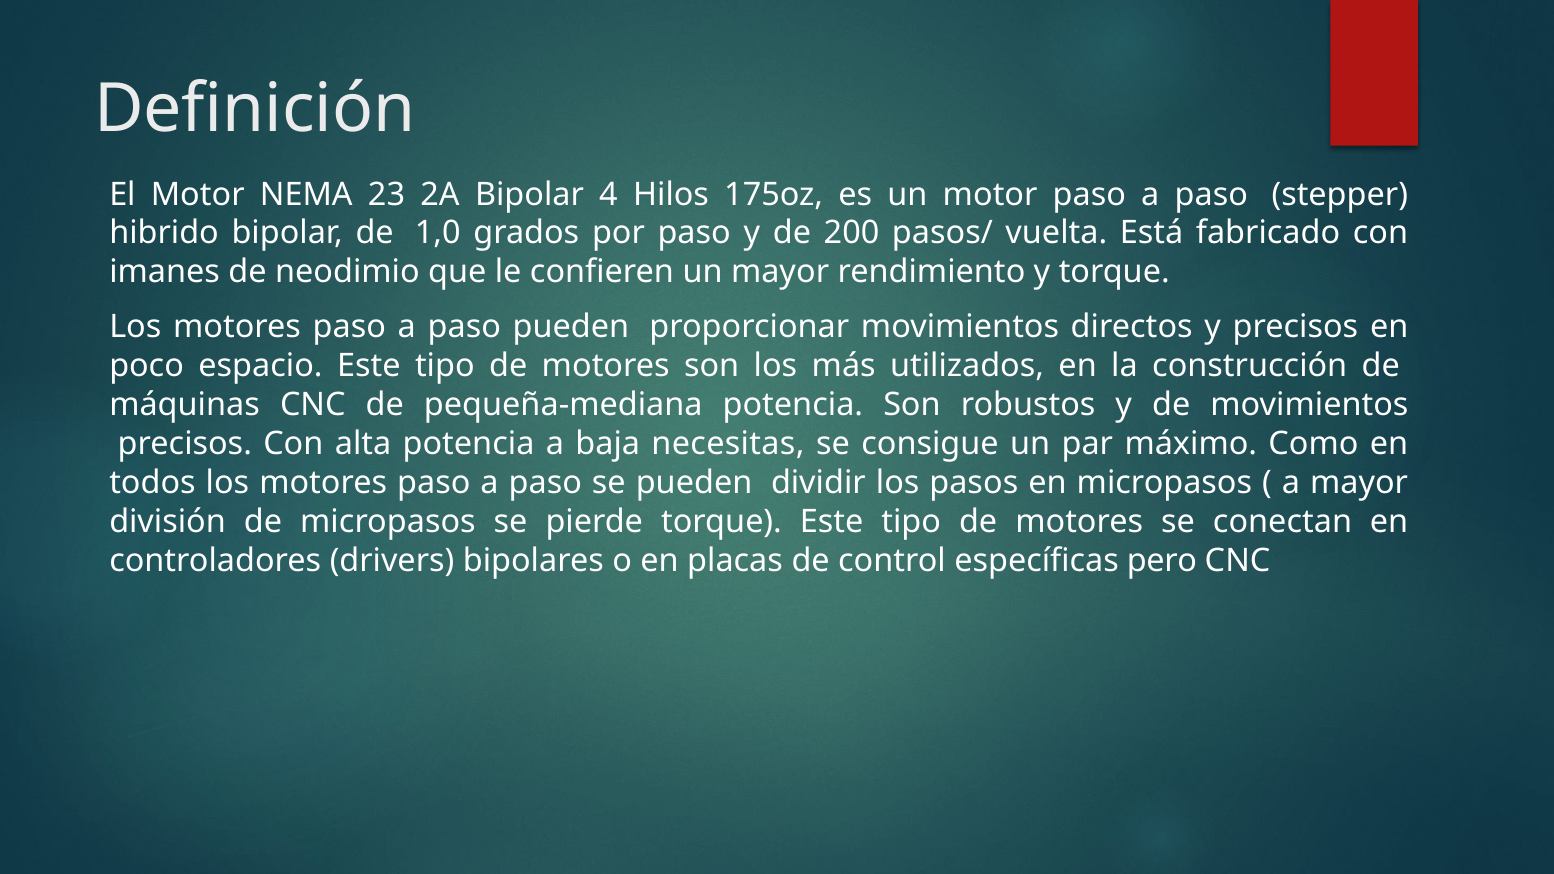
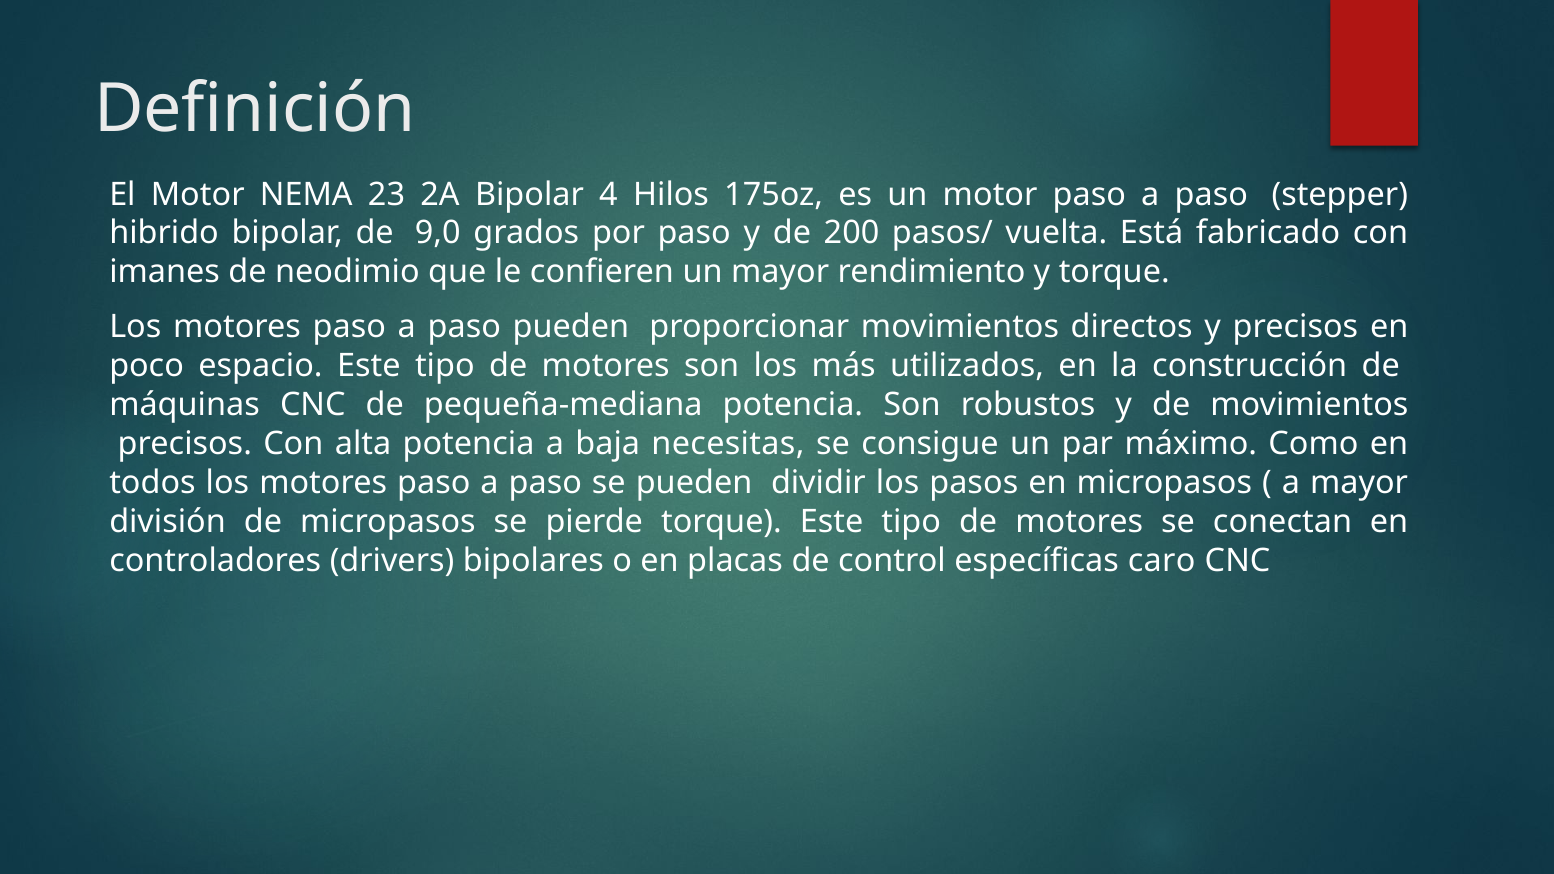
1,0: 1,0 -> 9,0 (438, 233)
pero: pero -> caro (1162, 560)
